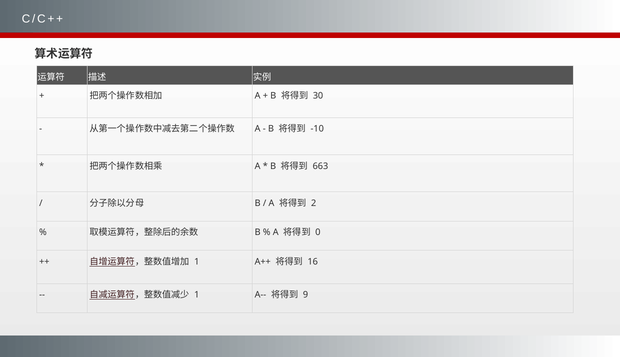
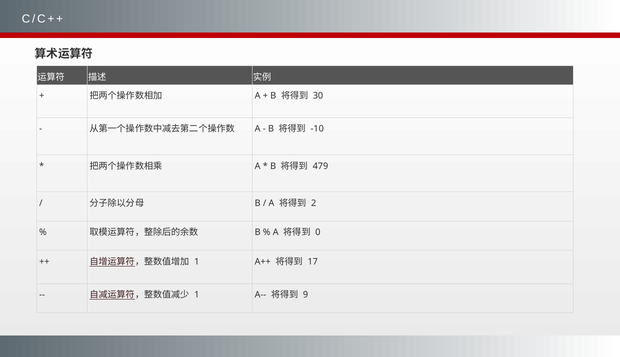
663: 663 -> 479 (320, 166)
16: 16 -> 17 (313, 262)
